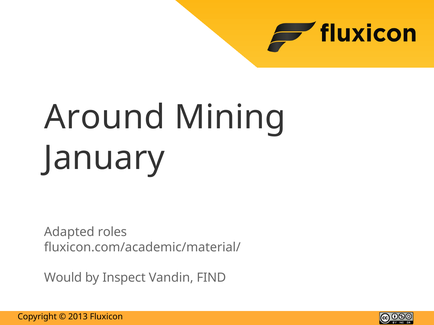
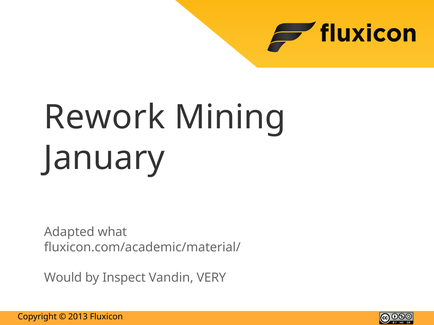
Around: Around -> Rework (105, 118)
roles: roles -> what (112, 232)
FIND: FIND -> VERY (211, 278)
